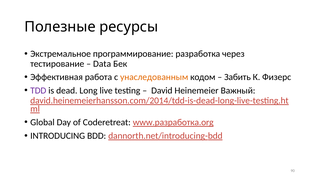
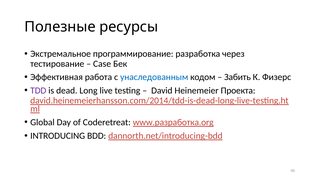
Data: Data -> Case (102, 64)
унаследованным colour: orange -> blue (154, 77)
Важный: Важный -> Проекта (238, 91)
